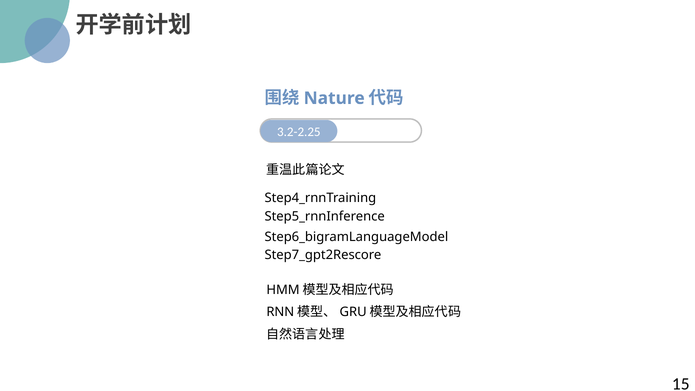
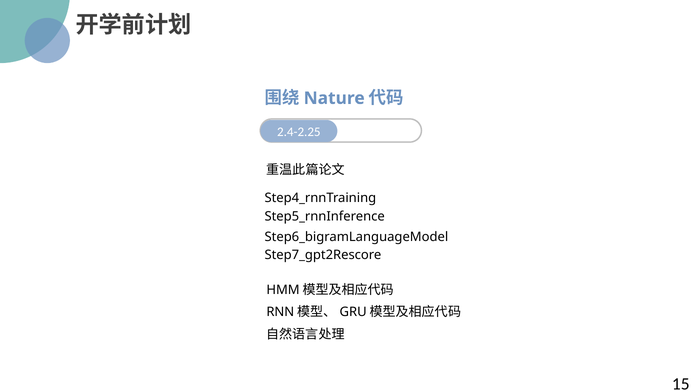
3.2-2.25: 3.2-2.25 -> 2.4-2.25 (299, 132)
